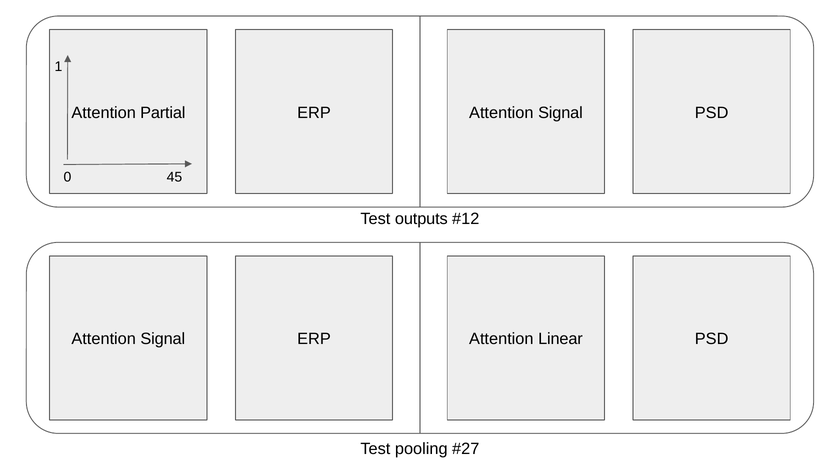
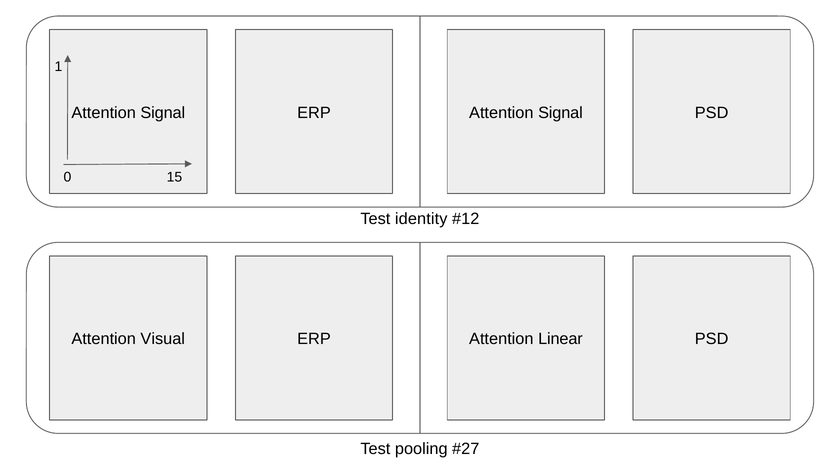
Partial: Partial -> Signal (163, 113)
45: 45 -> 15 (175, 178)
outputs: outputs -> identity (421, 219)
Signal: Signal -> Visual (163, 339)
